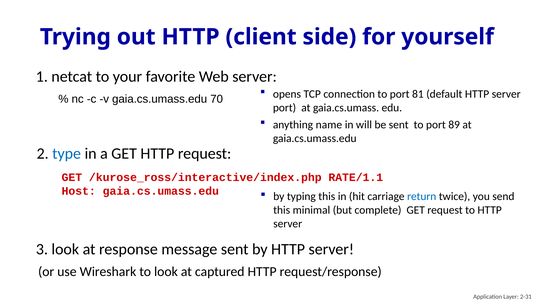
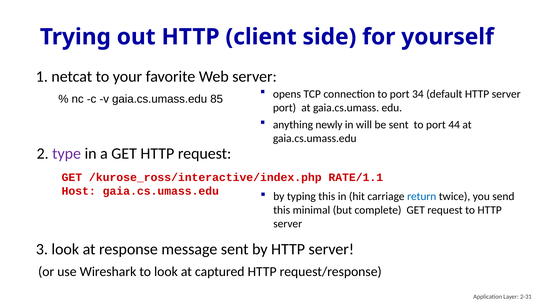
81: 81 -> 34 (418, 94)
70: 70 -> 85 (217, 99)
name: name -> newly (329, 125)
89: 89 -> 44 (454, 125)
type colour: blue -> purple (67, 154)
